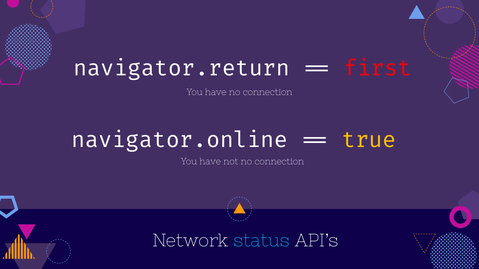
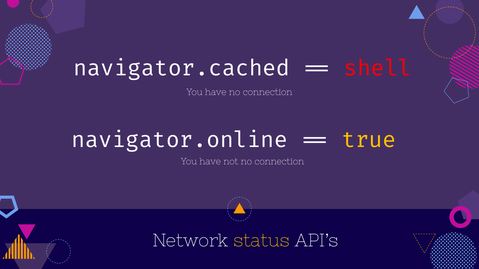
navigator.return: navigator.return -> navigator.cached (182, 69)
first: first -> shell (378, 69)
status colour: light blue -> yellow (262, 241)
